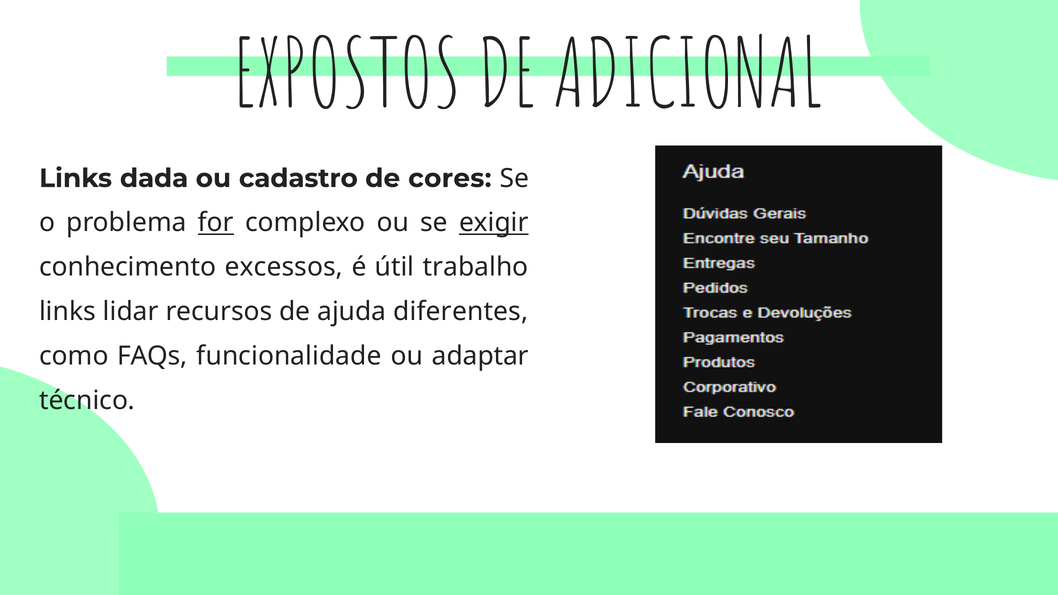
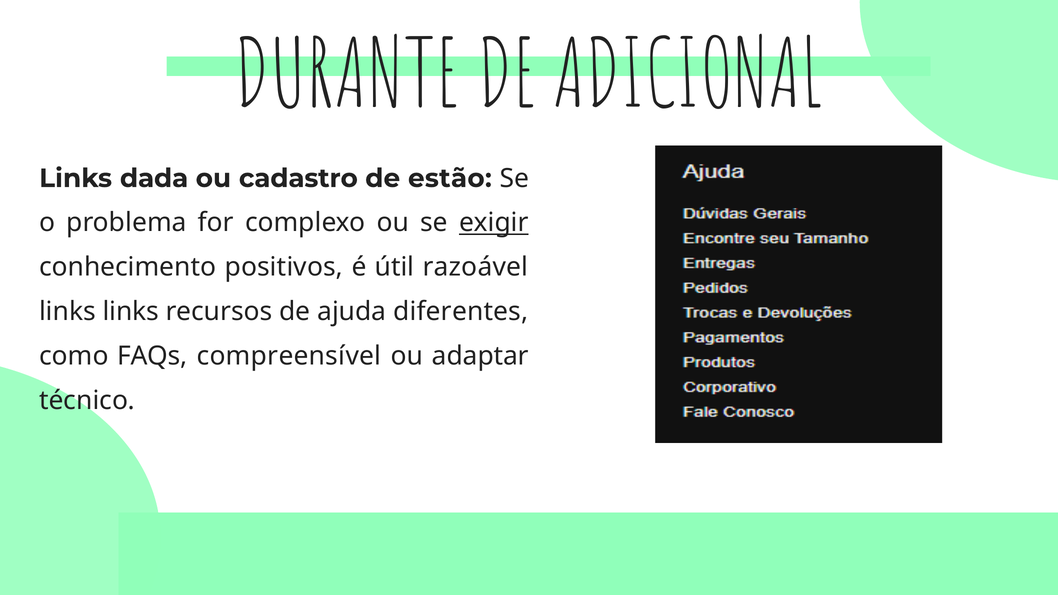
EXPOSTOS: EXPOSTOS -> DURANTE (347, 76)
cores: cores -> estão (450, 178)
for underline: present -> none (216, 223)
excessos: excessos -> positivos (284, 267)
trabalho: trabalho -> razoável (475, 267)
links lidar: lidar -> links (131, 312)
funcionalidade: funcionalidade -> compreensível (289, 356)
